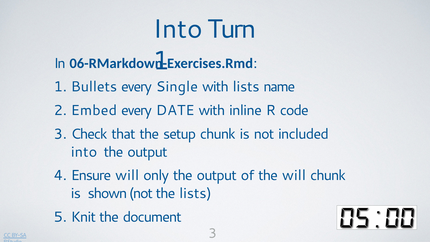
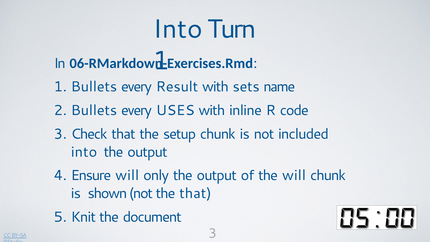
Single: Single -> Result (177, 87)
with lists: lists -> sets (246, 87)
Embed: Embed -> Bullets (94, 110)
DATE: DATE -> USES (175, 110)
the lists: lists -> that (195, 193)
